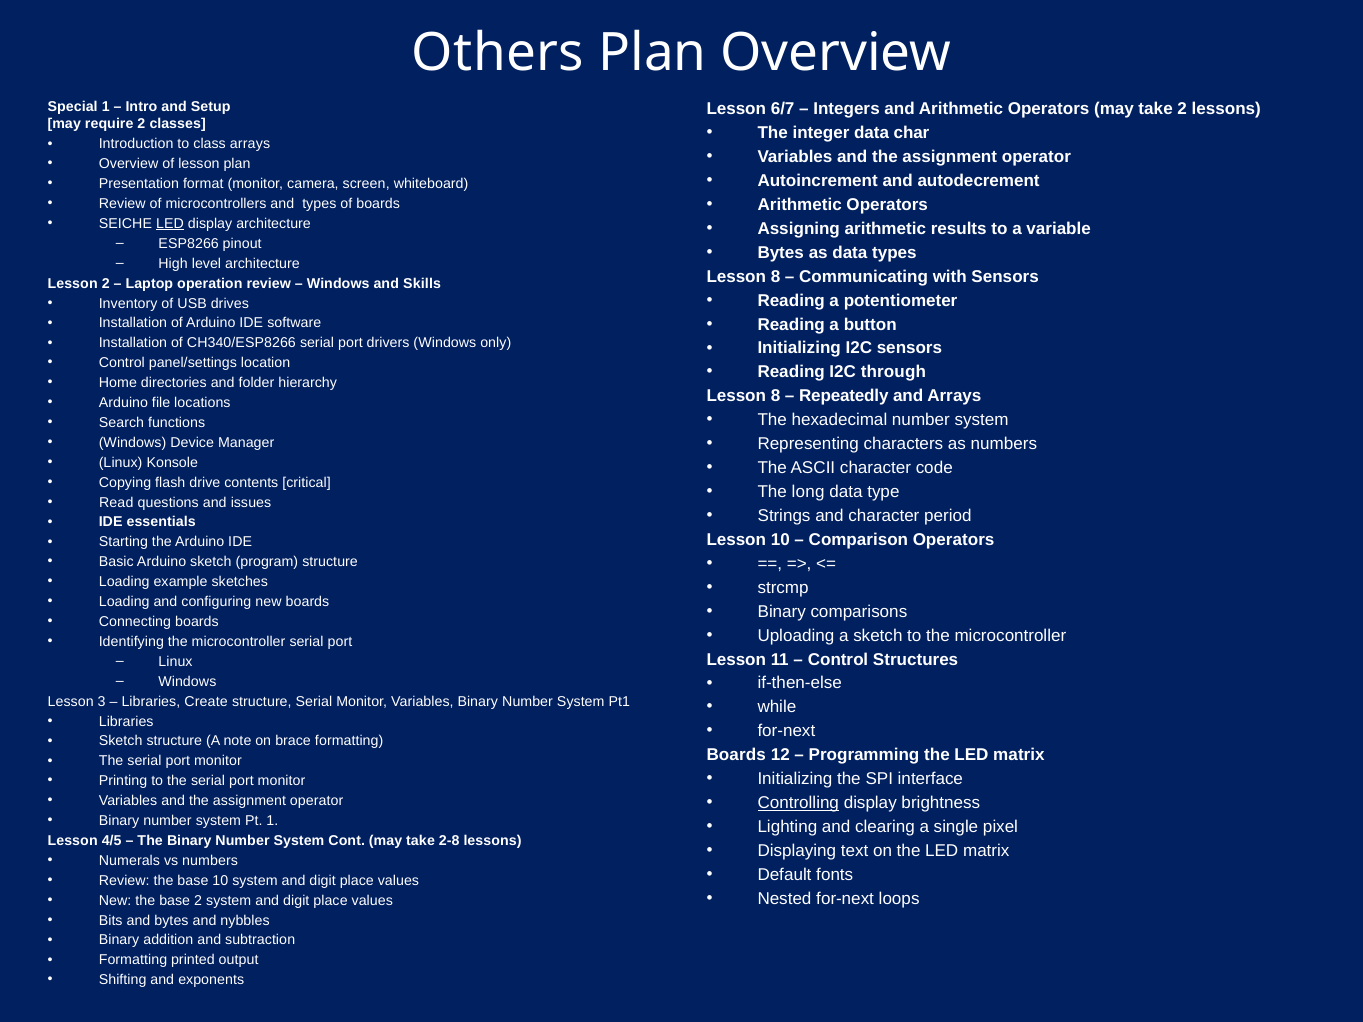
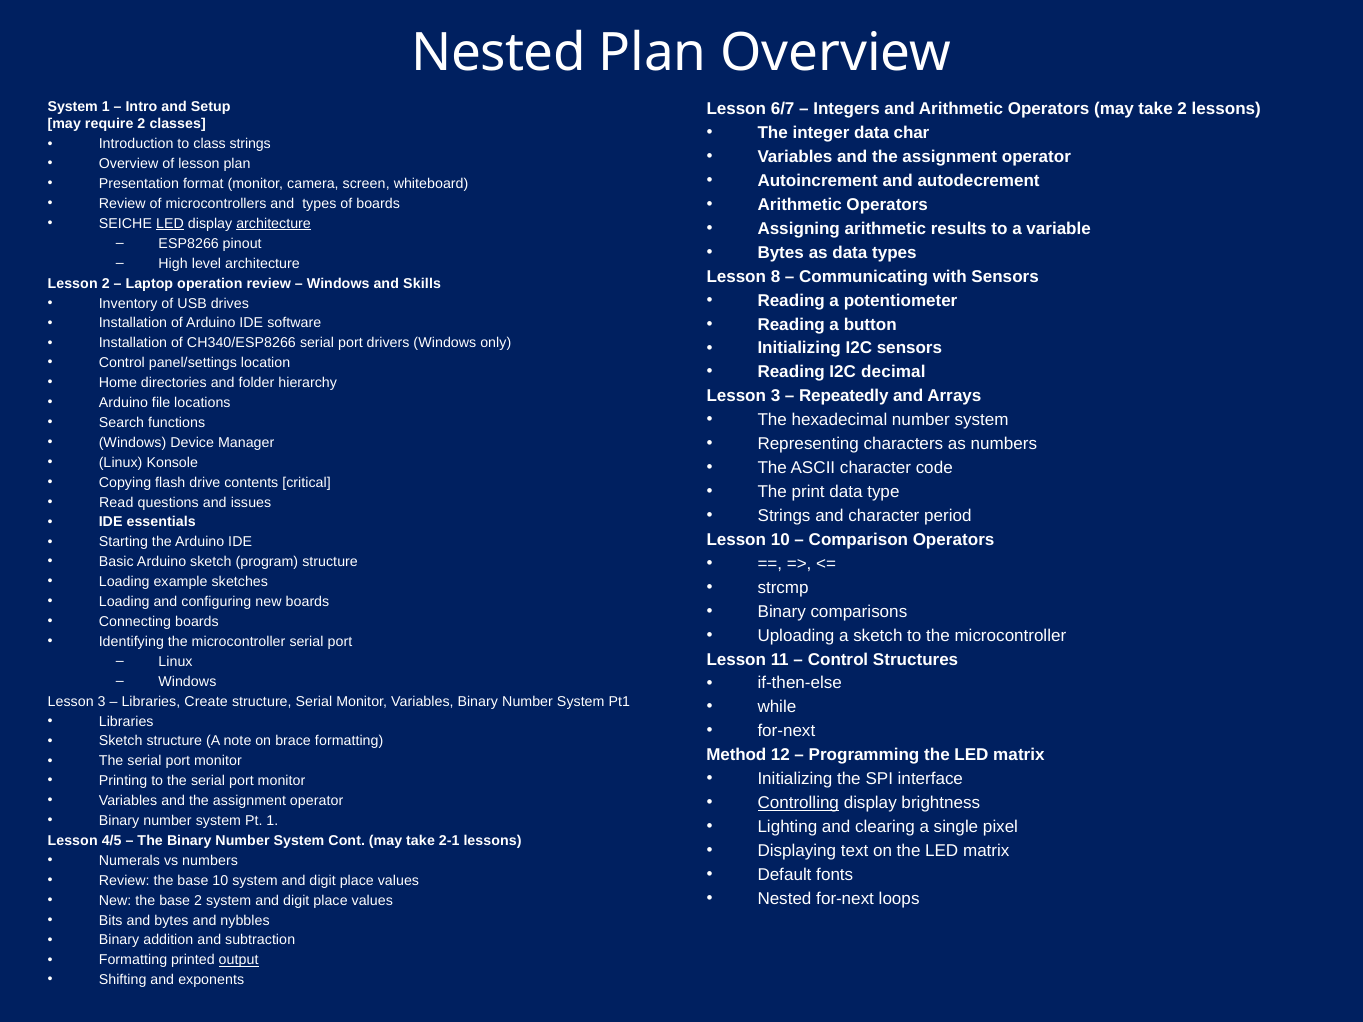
Others: Others -> Nested (499, 53)
Special: Special -> System (73, 107)
class arrays: arrays -> strings (250, 144)
architecture underline: none -> present (274, 224)
through: through -> decimal (893, 372)
8: 8 -> 3 (776, 396)
long: long -> print (808, 492)
Boards: Boards -> Method (736, 755)
2-8: 2-8 -> 2-1 (449, 841)
output underline: none -> present (239, 960)
